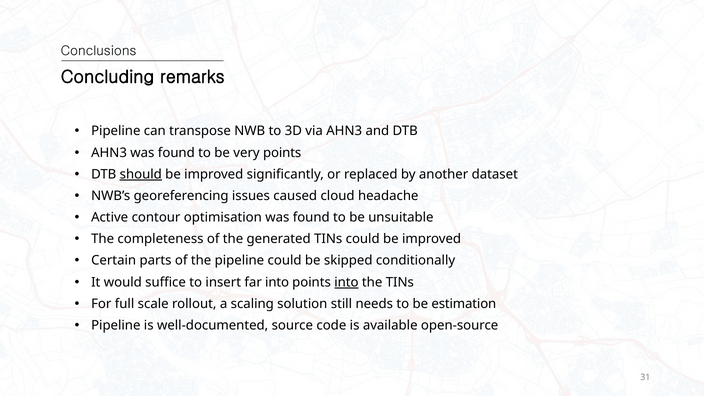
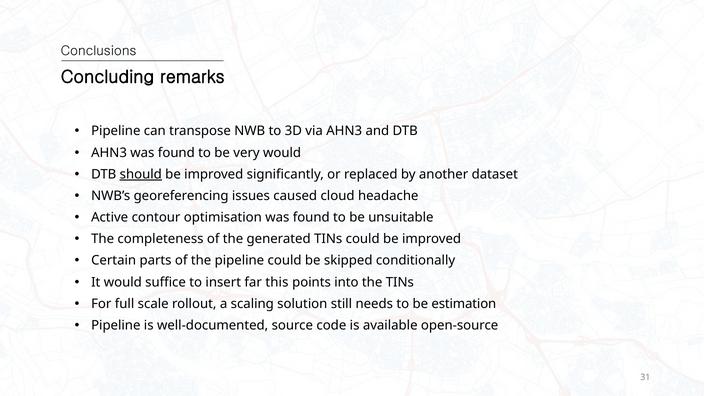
very points: points -> would (282, 153)
far into: into -> this (277, 282)
into underline: present -> none (346, 282)
